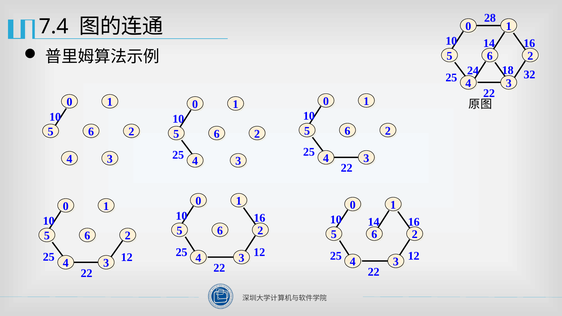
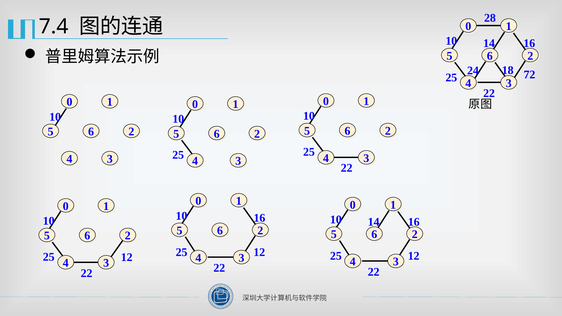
32: 32 -> 72 (529, 75)
